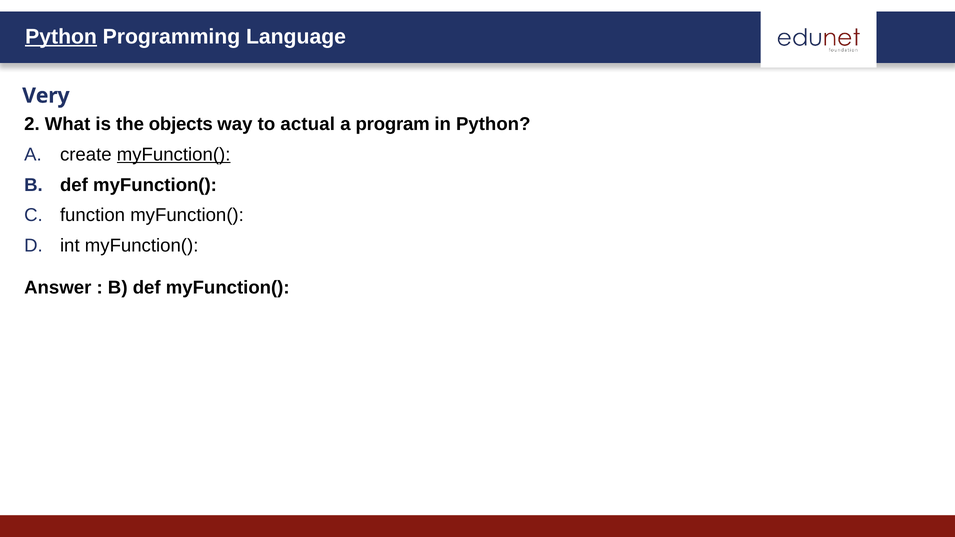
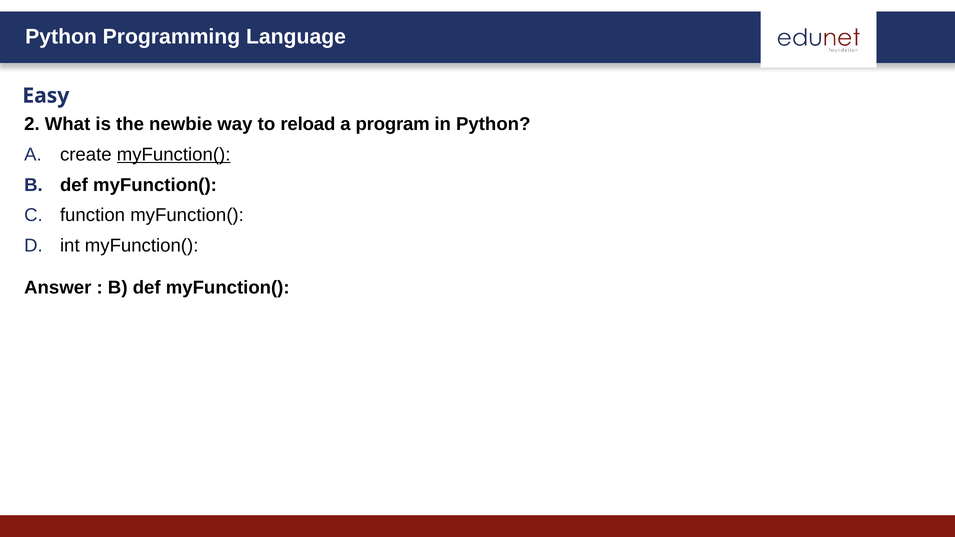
Python underline: present -> none (61, 37)
Very: Very -> Easy (46, 96)
objects: objects -> newbie (181, 124)
actual: actual -> reload (308, 124)
